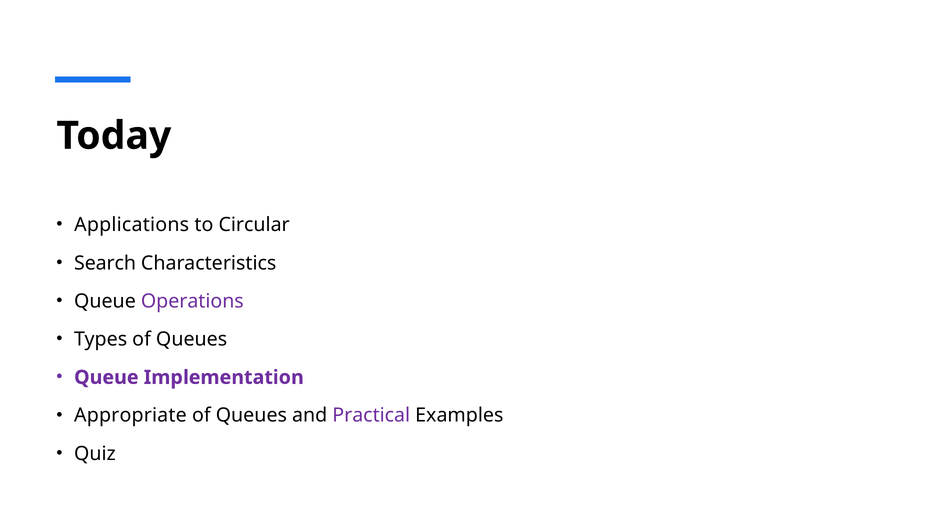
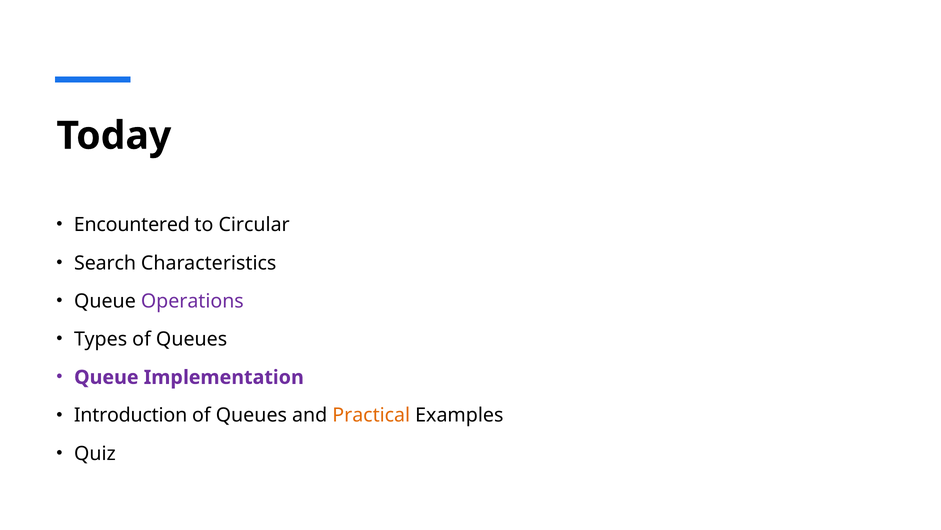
Applications: Applications -> Encountered (132, 225)
Appropriate: Appropriate -> Introduction (131, 415)
Practical colour: purple -> orange (371, 415)
